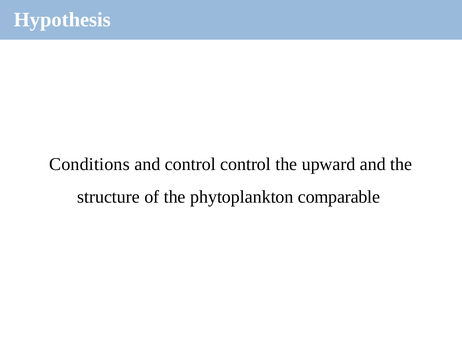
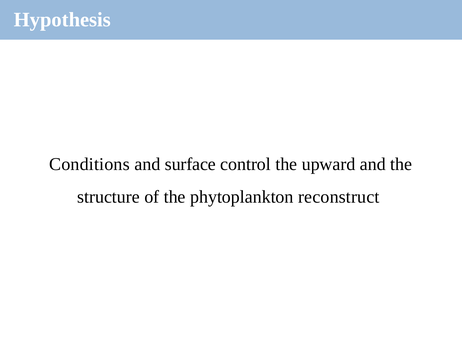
and control: control -> surface (190, 164)
comparable: comparable -> reconstruct (339, 196)
